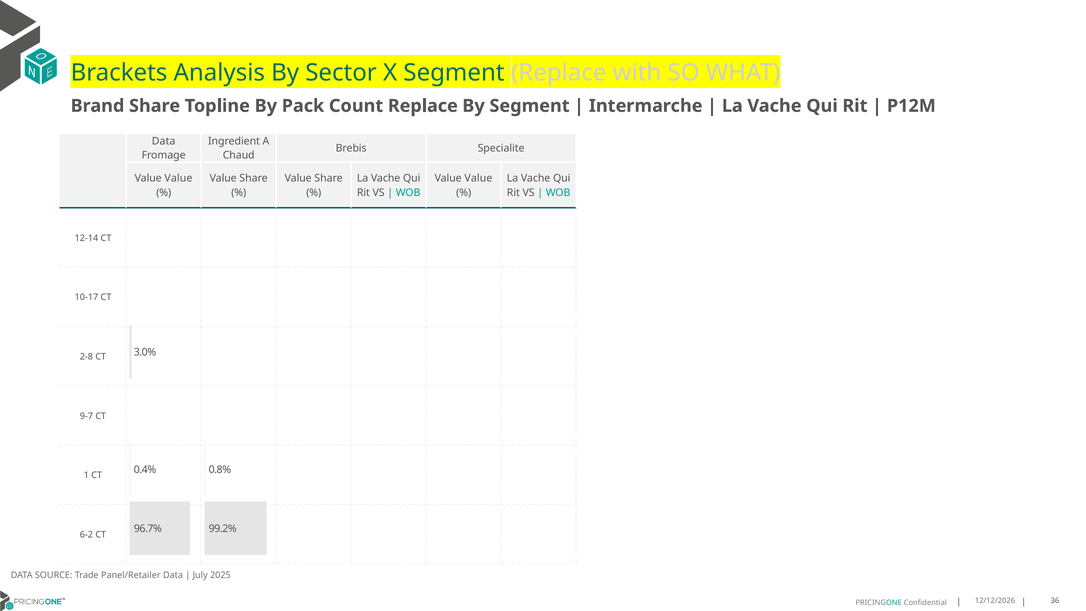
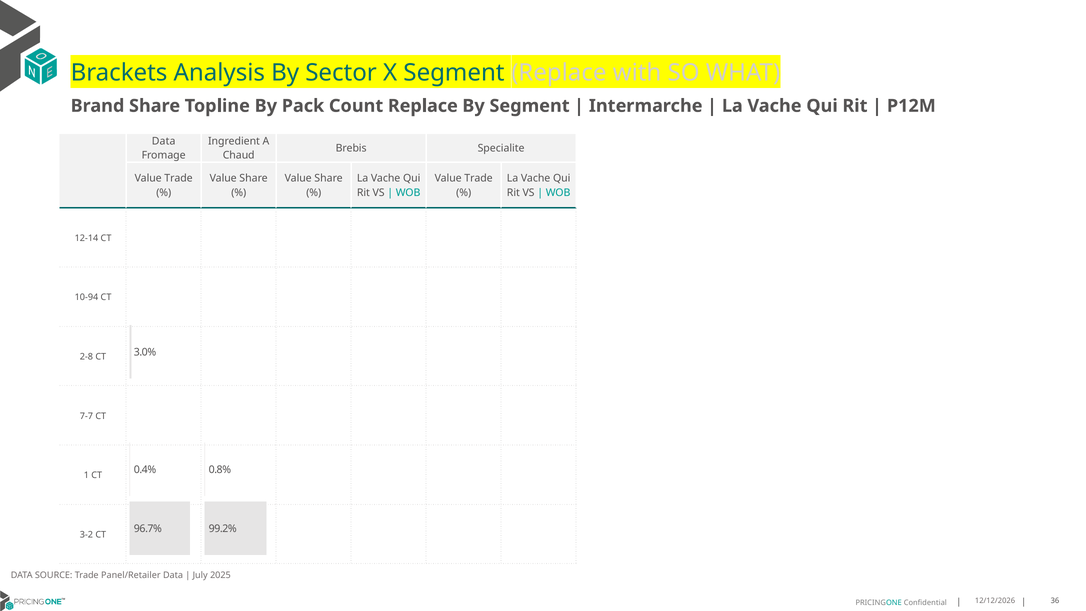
Value: Value -> Trade (179, 178)
Value: Value -> Trade (478, 178)
10-17: 10-17 -> 10-94 (86, 297)
9-7: 9-7 -> 7-7 (86, 416)
6-2: 6-2 -> 3-2 (86, 535)
